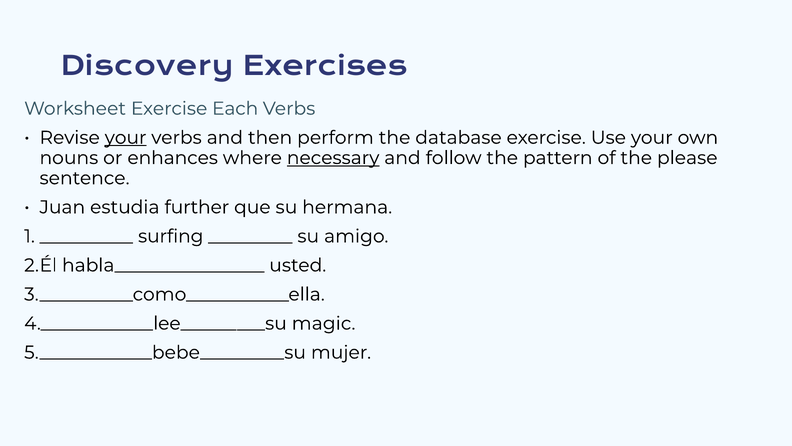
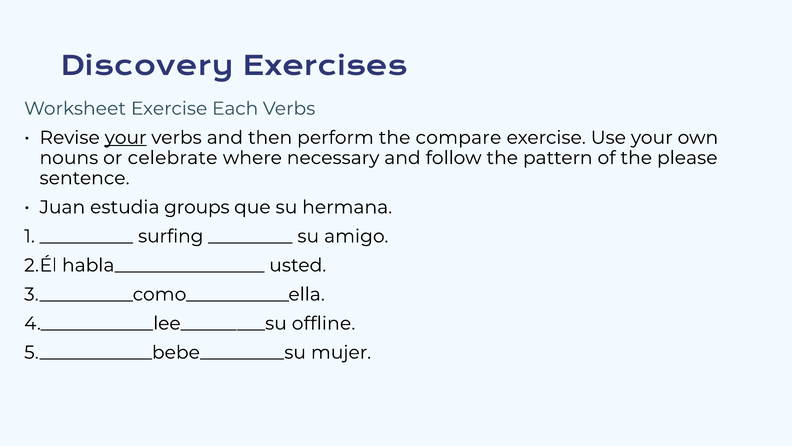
database: database -> compare (458, 137)
enhances: enhances -> celebrate (173, 158)
necessary underline: present -> none (333, 158)
further: further -> groups (197, 207)
magic: magic -> offline (324, 323)
